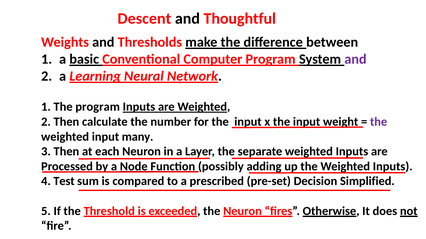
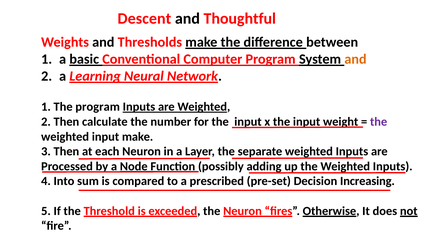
and colour: purple -> orange (355, 59)
input many: many -> make (138, 137)
Test: Test -> Into (64, 182)
Simplified: Simplified -> Increasing (367, 182)
